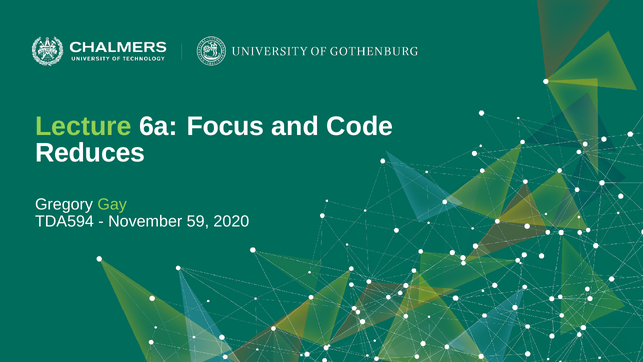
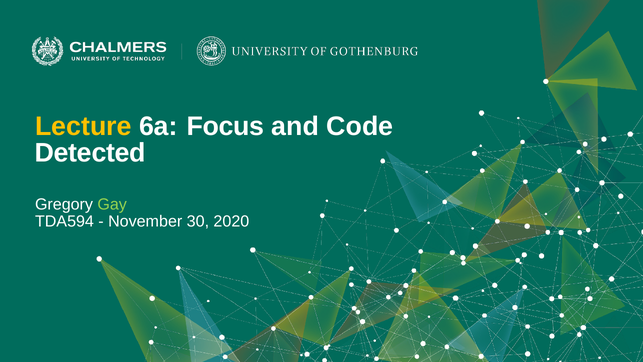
Lecture colour: light green -> yellow (83, 126)
Reduces: Reduces -> Detected (90, 153)
59: 59 -> 30 (198, 221)
